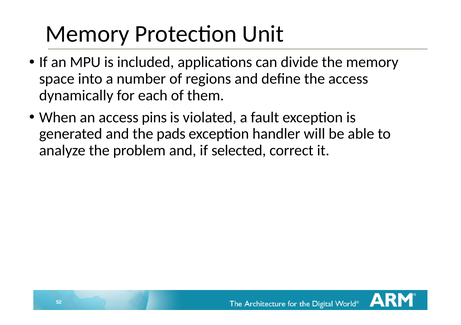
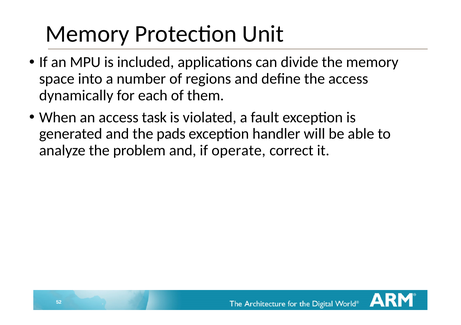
pins: pins -> task (154, 118)
selected: selected -> operate (239, 151)
